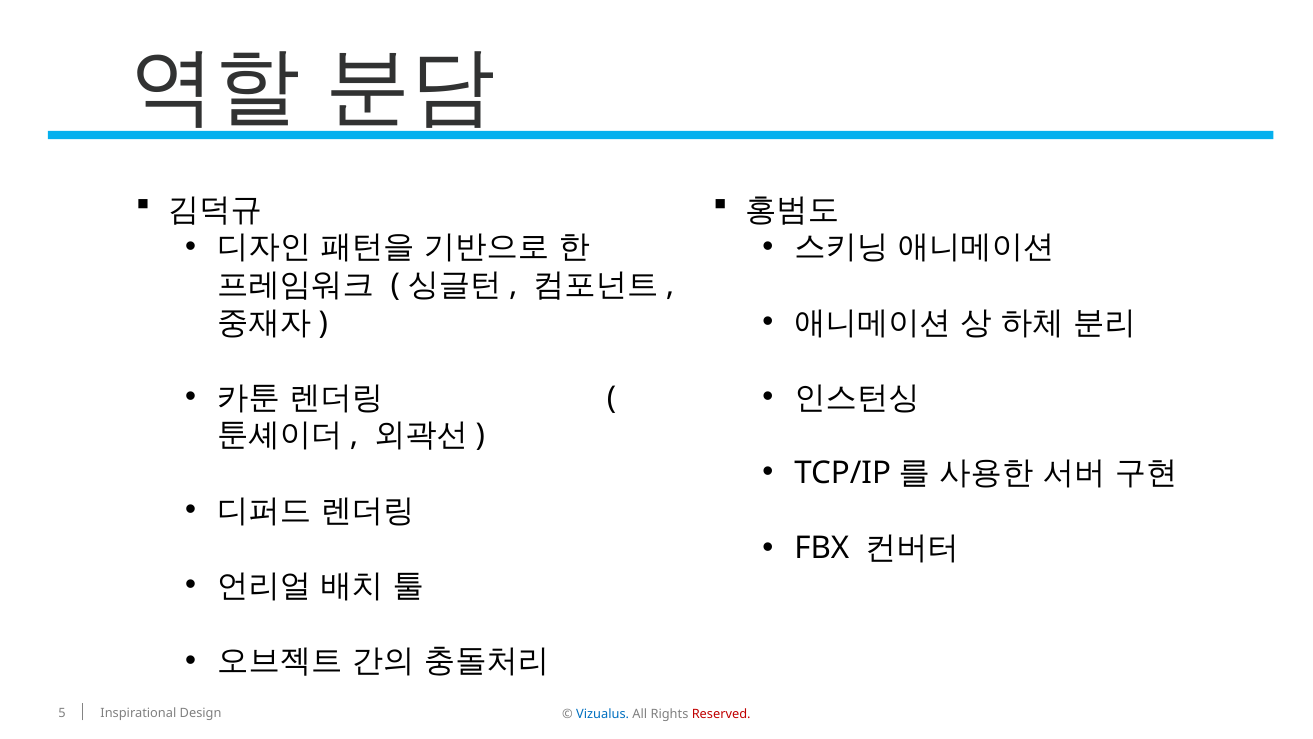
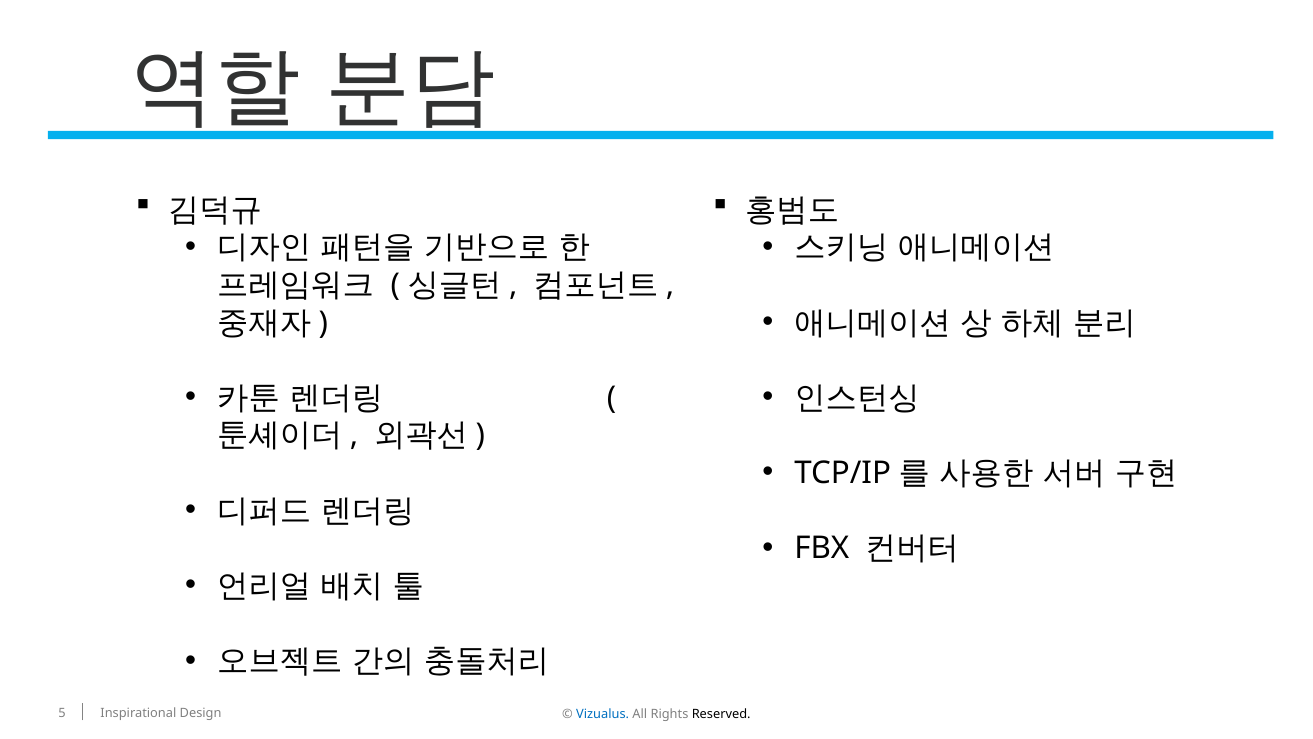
Reserved colour: red -> black (721, 714)
